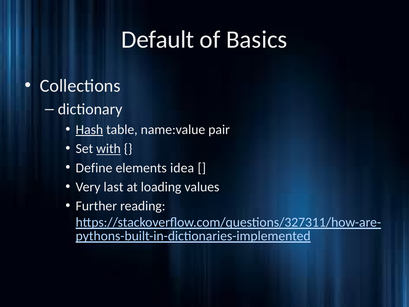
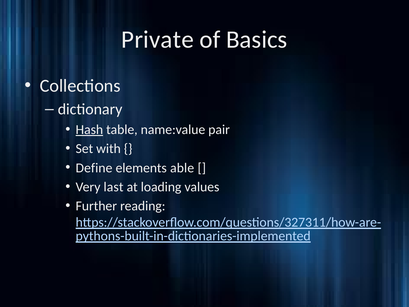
Default: Default -> Private (158, 40)
with underline: present -> none (109, 149)
idea: idea -> able (182, 168)
